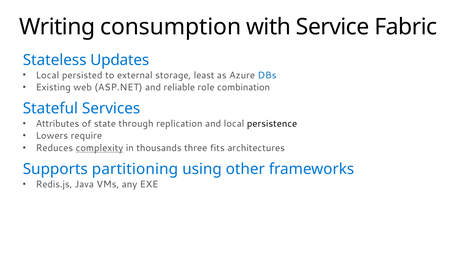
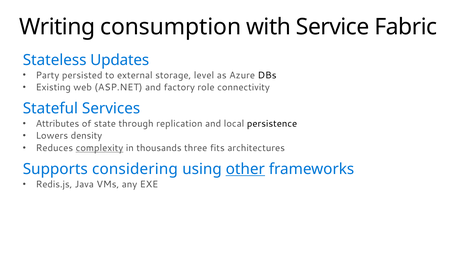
Local: Local -> Party (48, 75)
least: least -> level (204, 75)
DBs colour: blue -> black (267, 75)
reliable: reliable -> factory (179, 87)
combination: combination -> connectivity (244, 87)
require: require -> density (86, 136)
partitioning: partitioning -> considering (135, 169)
other underline: none -> present (245, 169)
